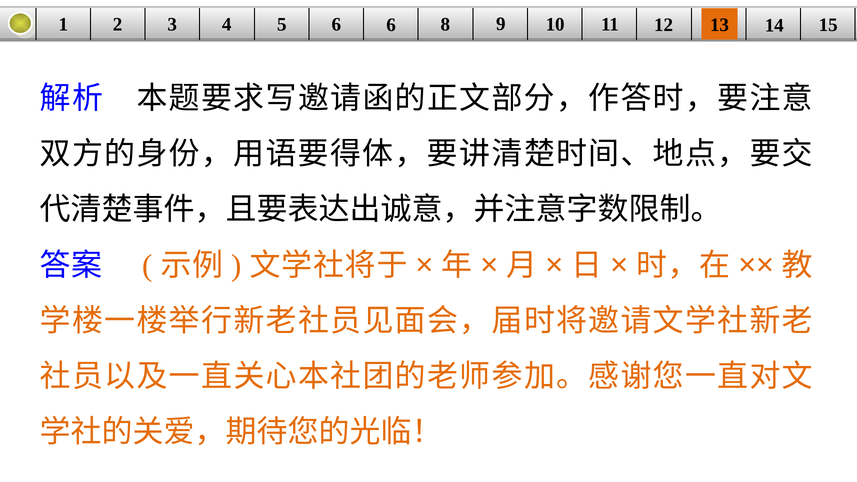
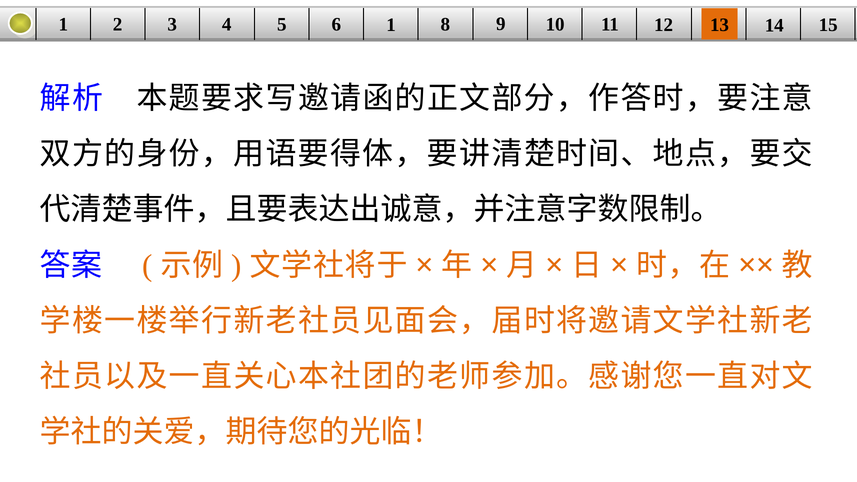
6 6: 6 -> 1 (391, 25)
